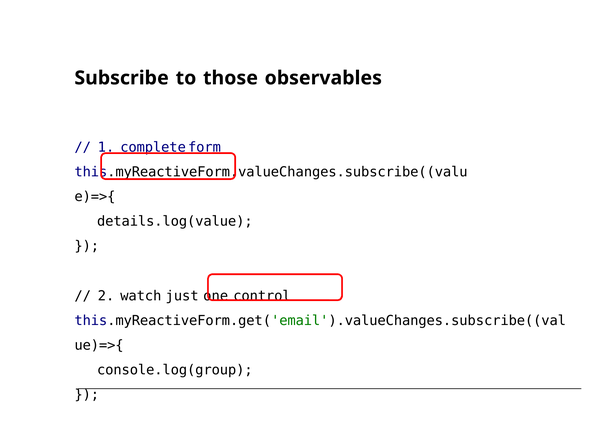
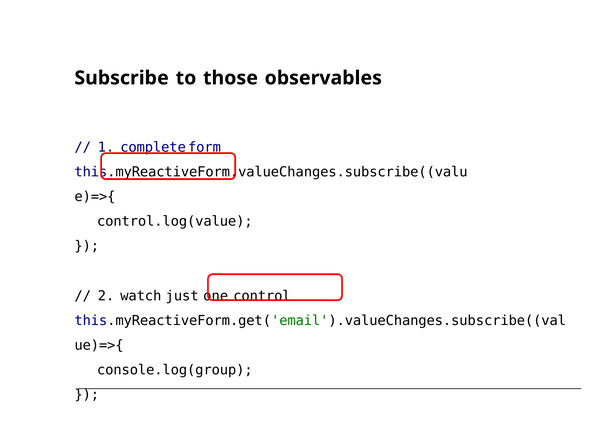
details.log(value: details.log(value -> control.log(value (175, 221)
